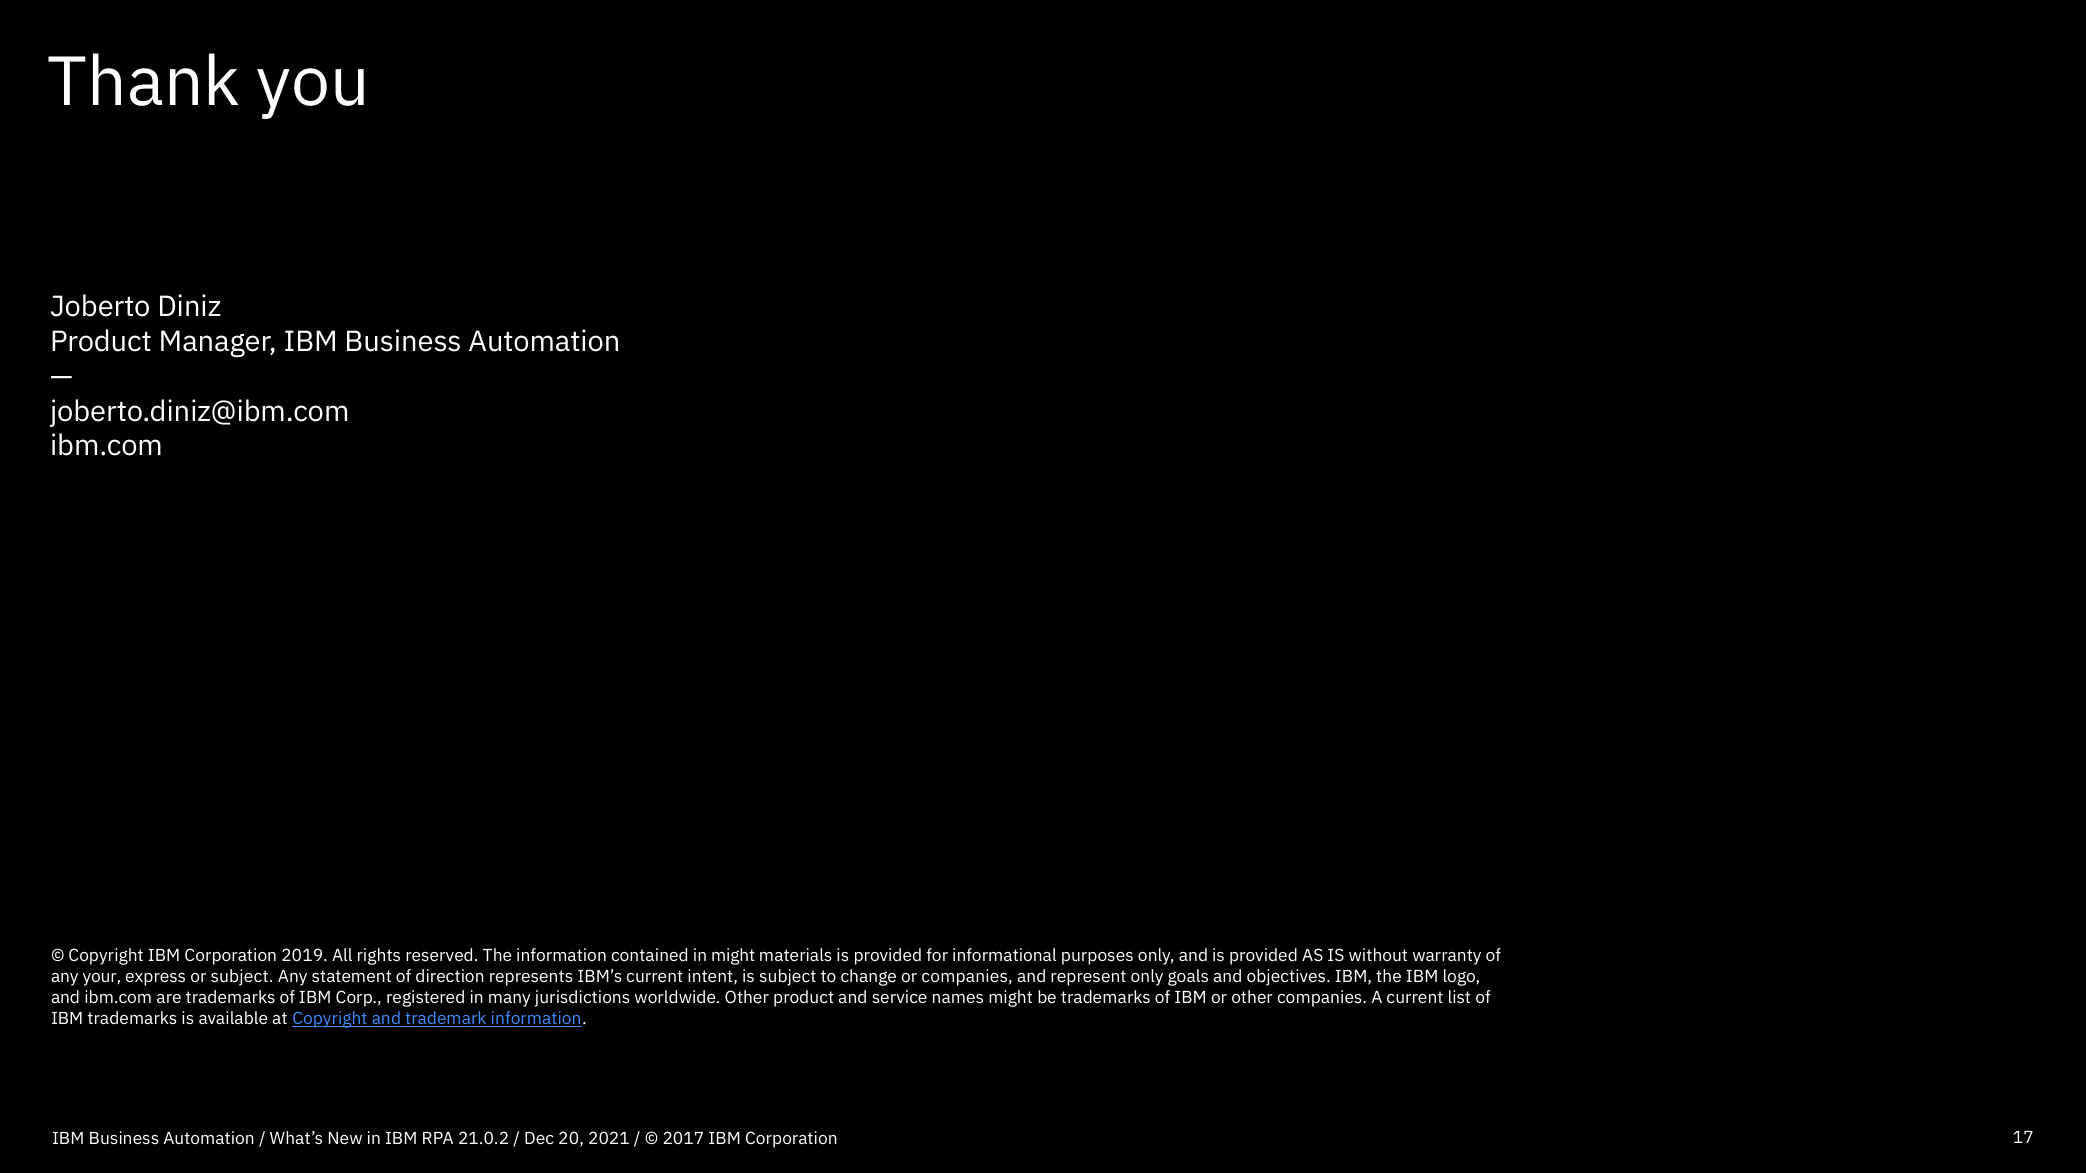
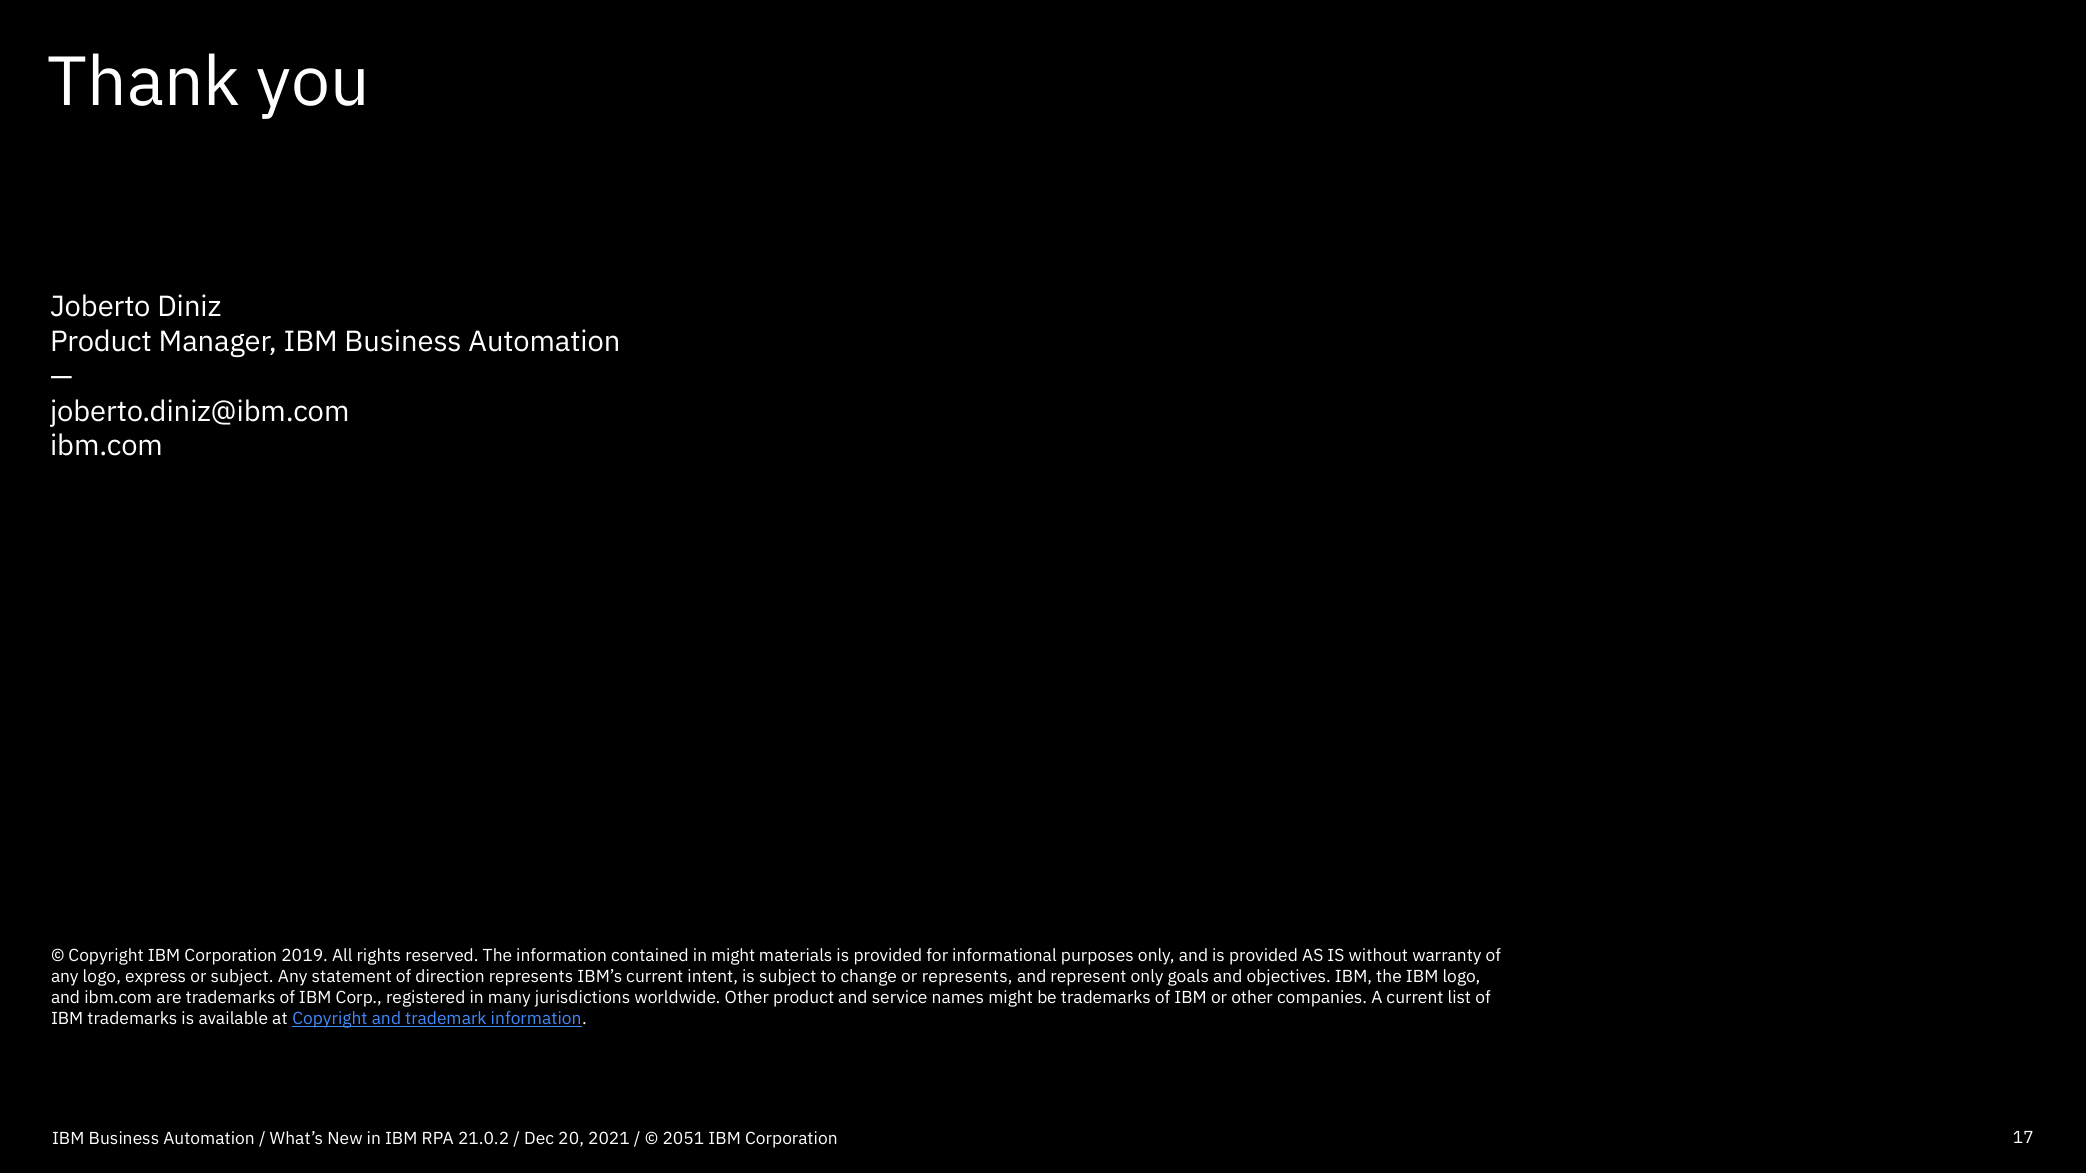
any your: your -> logo (102, 977)
or companies: companies -> represents (967, 977)
2017: 2017 -> 2051 (683, 1139)
